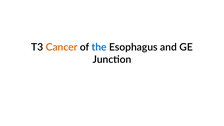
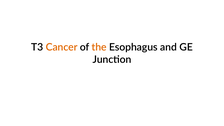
the colour: blue -> orange (99, 47)
